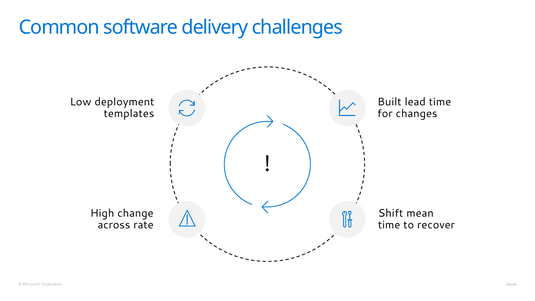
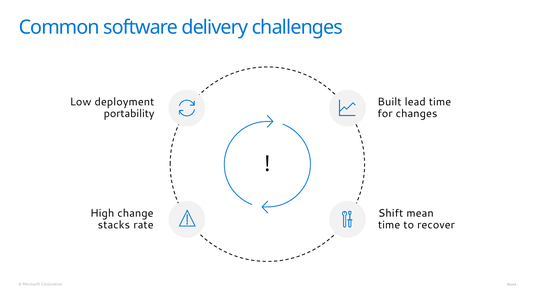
templates: templates -> portability (129, 114)
across: across -> stacks (114, 225)
